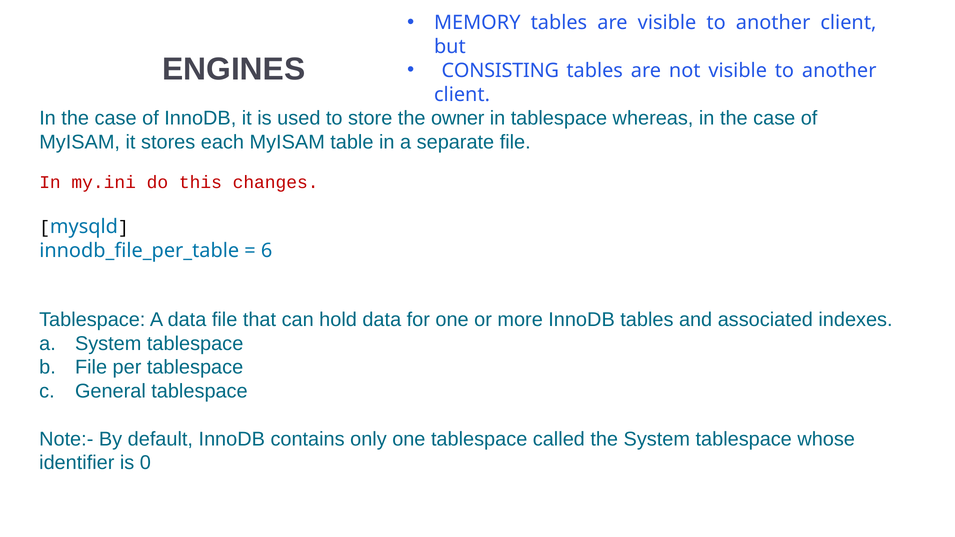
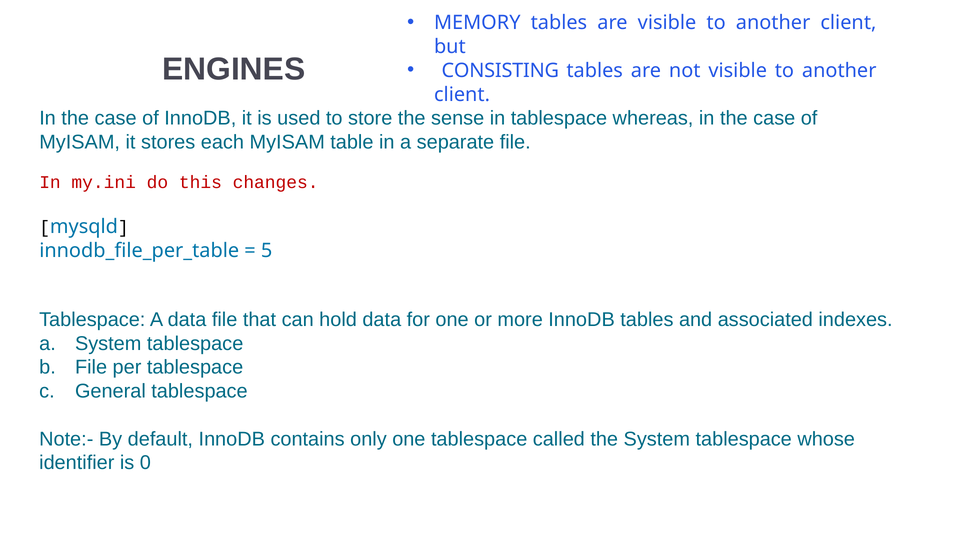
owner: owner -> sense (458, 118)
6: 6 -> 5 (267, 251)
